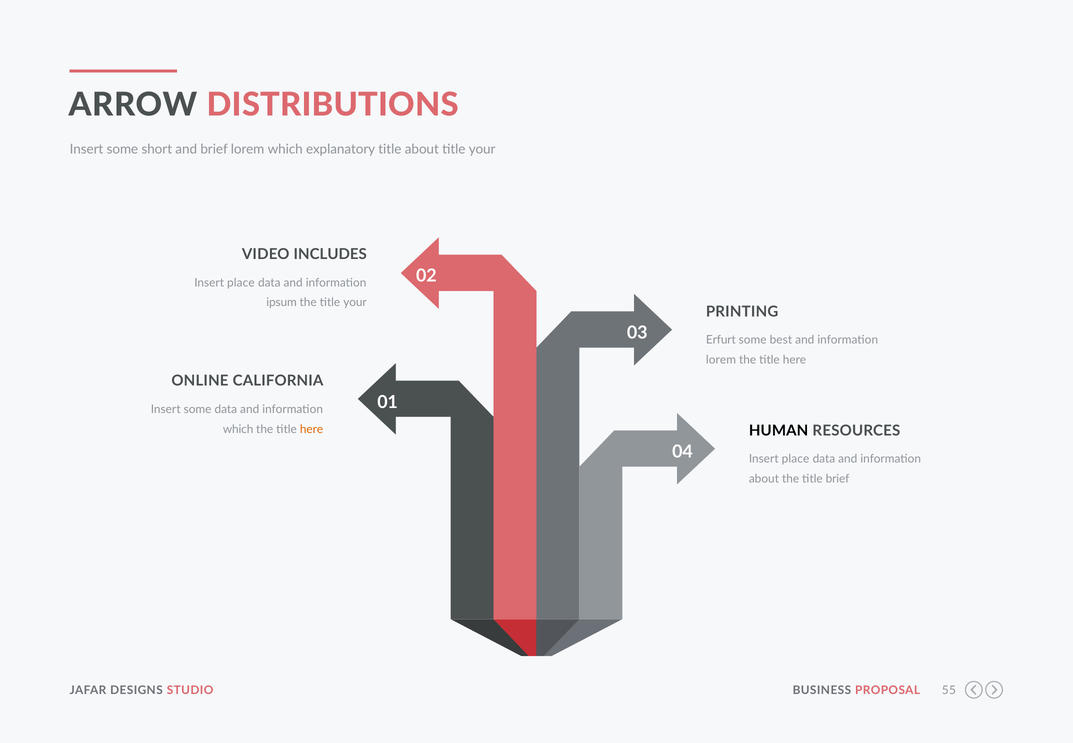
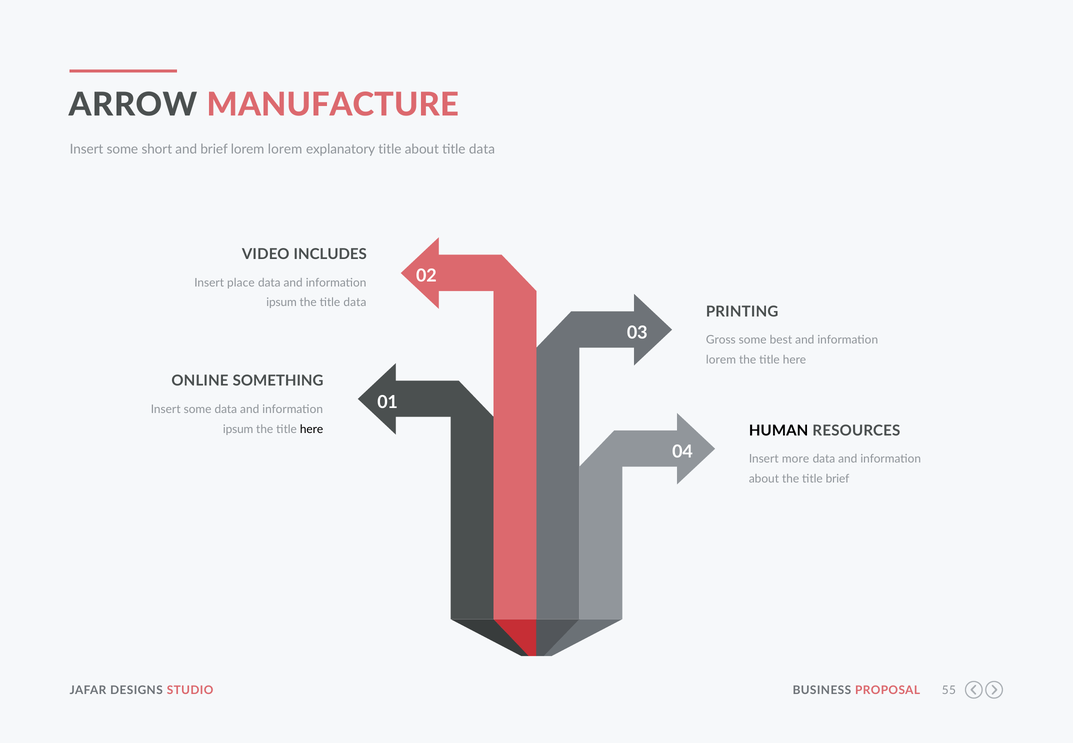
DISTRIBUTIONS: DISTRIBUTIONS -> MANUFACTURE (333, 105)
lorem which: which -> lorem (285, 149)
about title your: your -> data (482, 149)
the title your: your -> data (355, 303)
Erfurt: Erfurt -> Gross (721, 340)
CALIFORNIA: CALIFORNIA -> SOMETHING (278, 381)
which: which -> ipsum (238, 429)
here colour: orange -> black (312, 429)
place: place -> more (796, 459)
